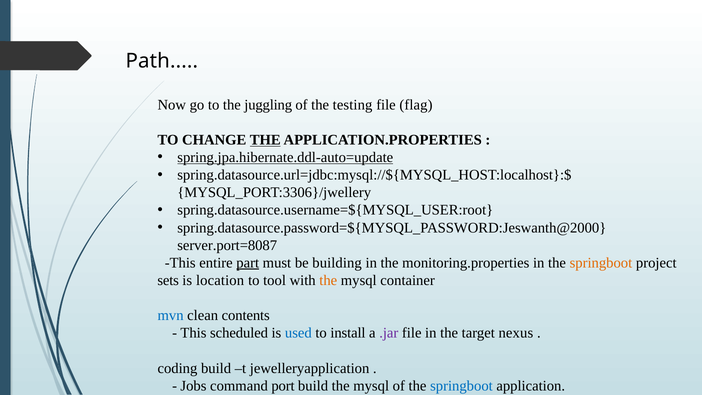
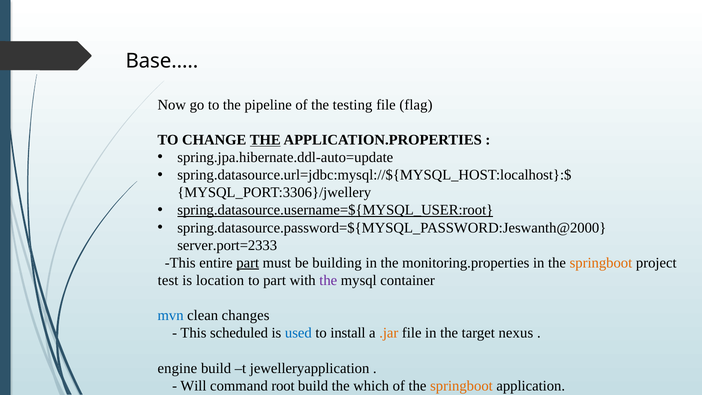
Path: Path -> Base (162, 61)
juggling: juggling -> pipeline (268, 105)
spring.jpa.hibernate.ddl-auto=update underline: present -> none (285, 157)
spring.datasource.username=${MYSQL_USER:root underline: none -> present (335, 210)
server.port=8087: server.port=8087 -> server.port=2333 (227, 245)
sets: sets -> test (168, 280)
to tool: tool -> part (275, 280)
the colour: orange -> purple (328, 280)
contents: contents -> changes (246, 315)
.jar colour: purple -> orange (389, 333)
coding: coding -> engine (177, 368)
Jobs: Jobs -> Will (193, 386)
port: port -> root (283, 386)
build the mysql: mysql -> which (371, 386)
springboot colour: blue -> orange (461, 386)
